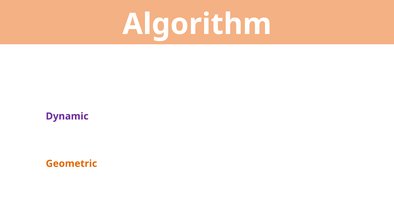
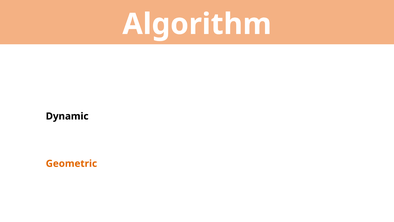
Dynamic colour: purple -> black (67, 116)
